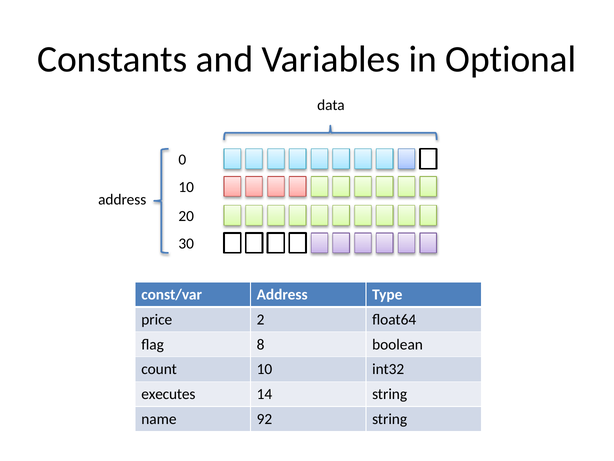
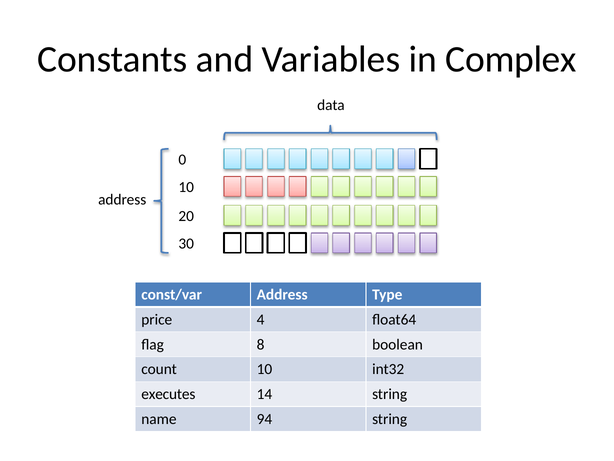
Optional: Optional -> Complex (511, 59)
2: 2 -> 4 (261, 319)
92: 92 -> 94 (264, 419)
